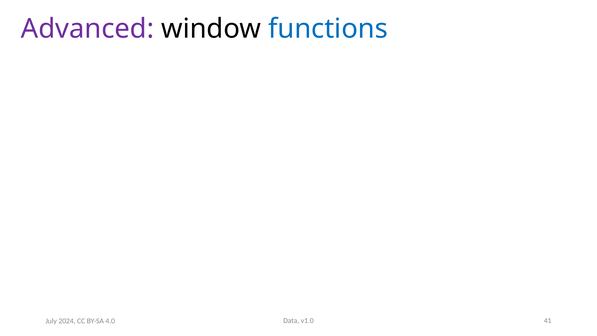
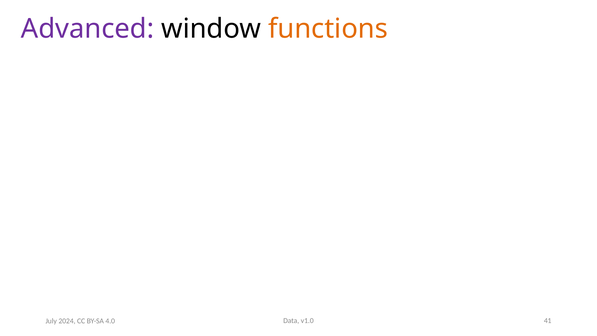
functions colour: blue -> orange (328, 29)
